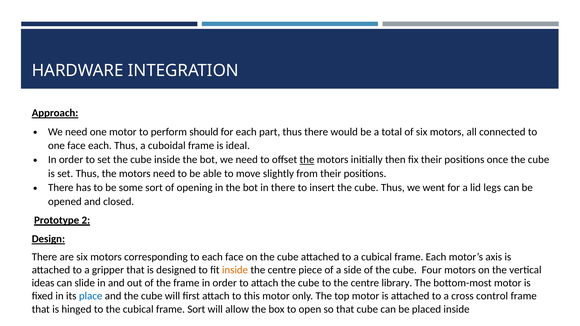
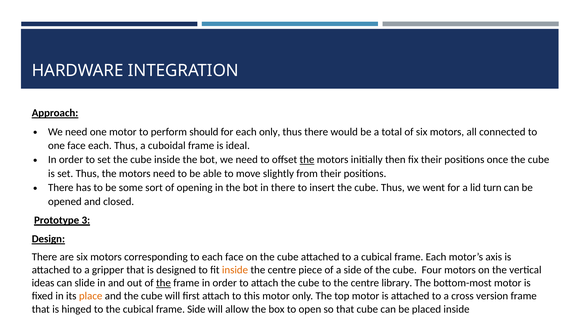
each part: part -> only (270, 132)
legs: legs -> turn (492, 188)
2: 2 -> 3 (86, 220)
the underline: none -> present (163, 283)
place colour: blue -> orange (91, 296)
control: control -> version (492, 296)
frame Sort: Sort -> Side (196, 309)
